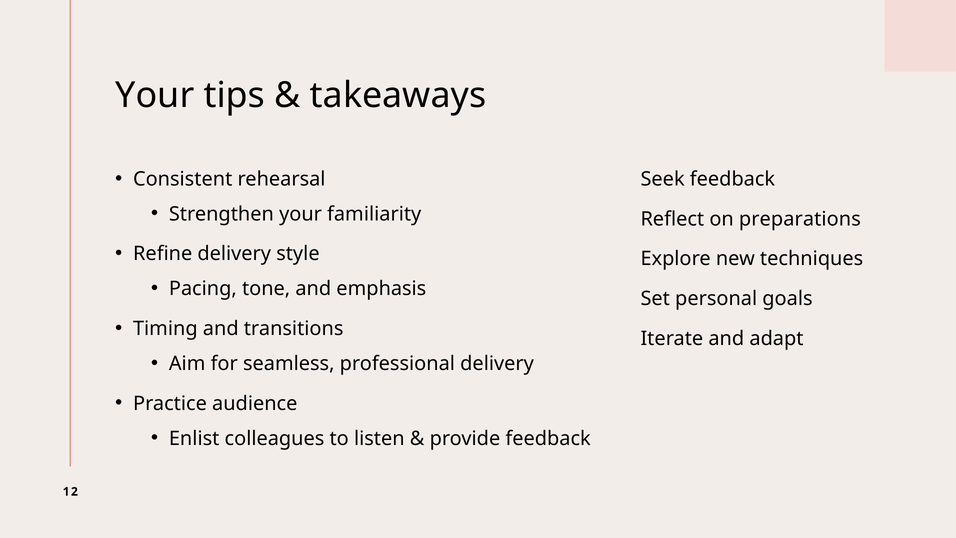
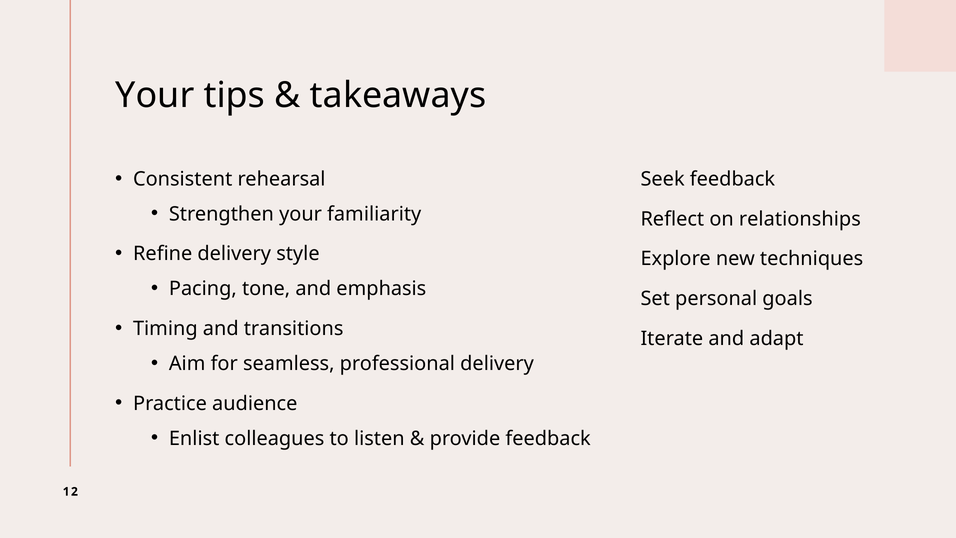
preparations: preparations -> relationships (800, 219)
